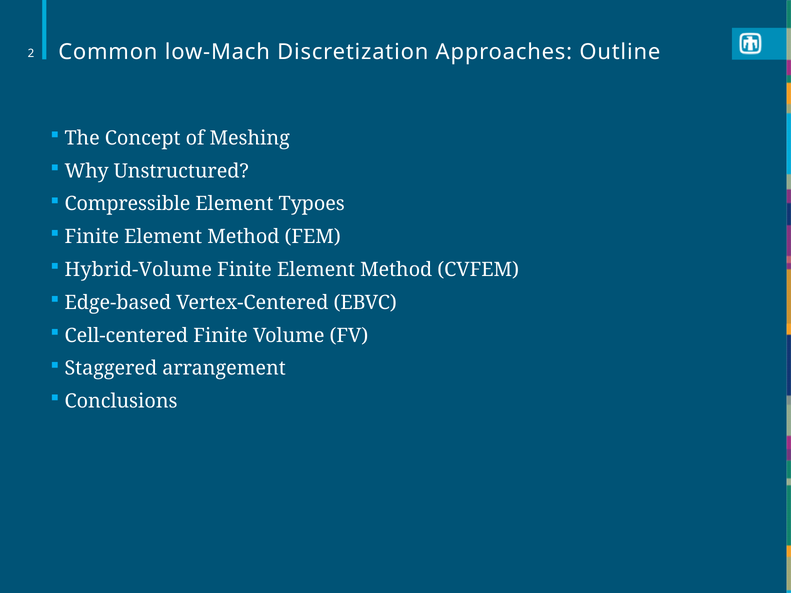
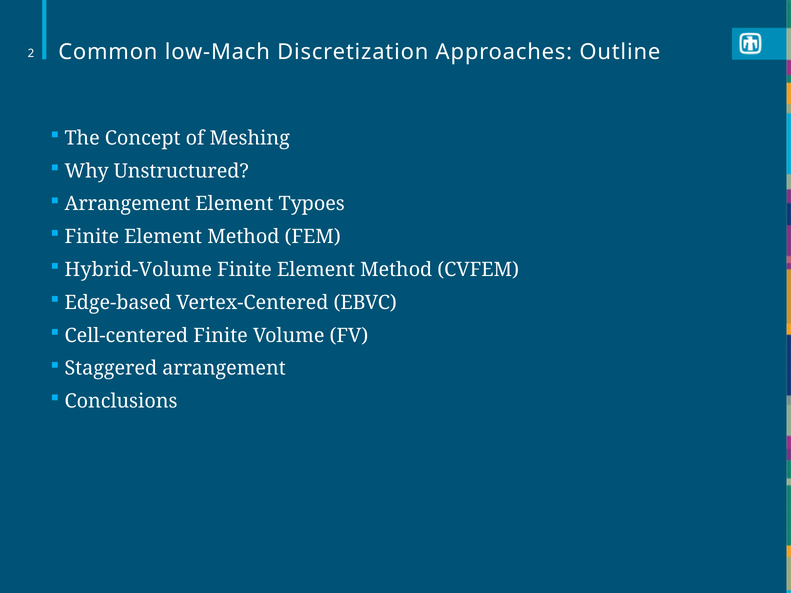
Compressible: Compressible -> Arrangement (127, 204)
